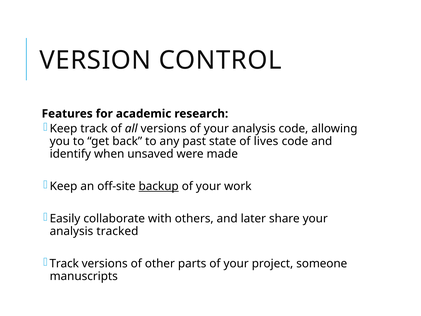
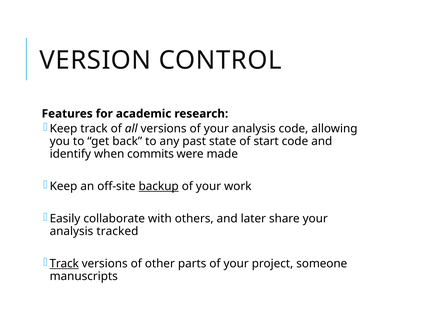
lives: lives -> start (266, 141)
unsaved: unsaved -> commits (151, 154)
Track underline: none -> present (64, 264)
